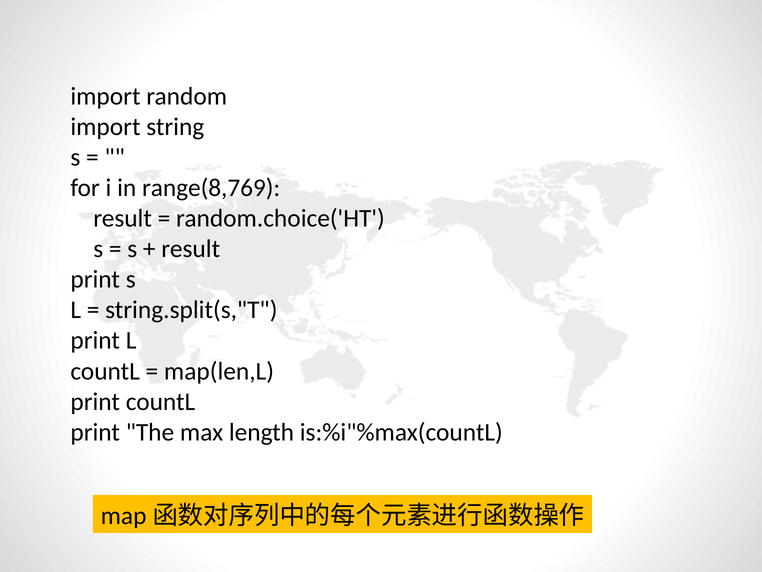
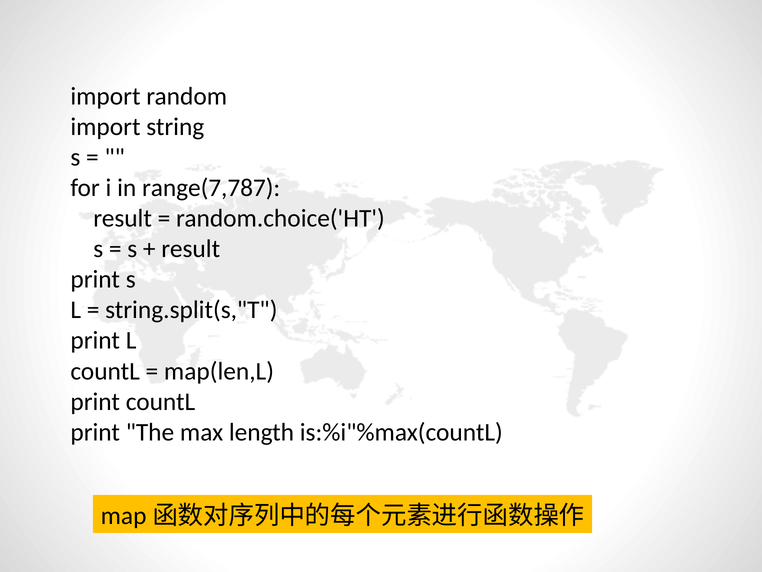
range(8,769: range(8,769 -> range(7,787 (211, 188)
